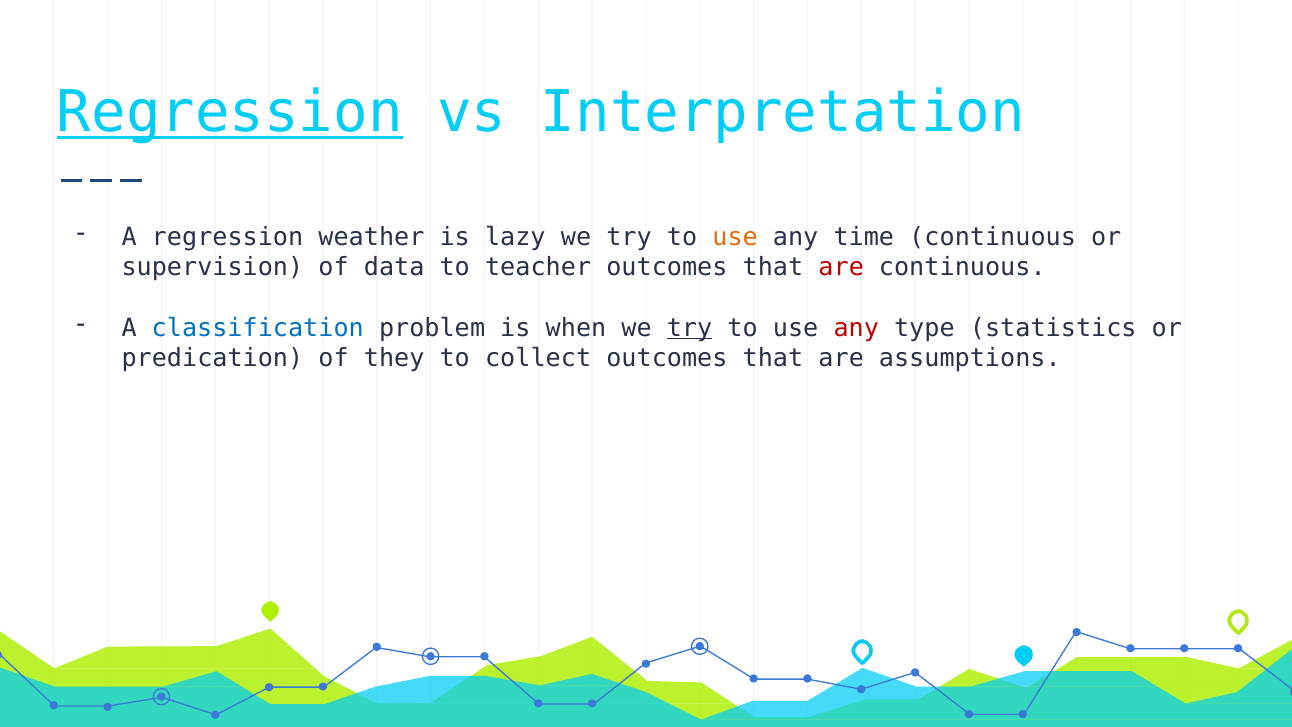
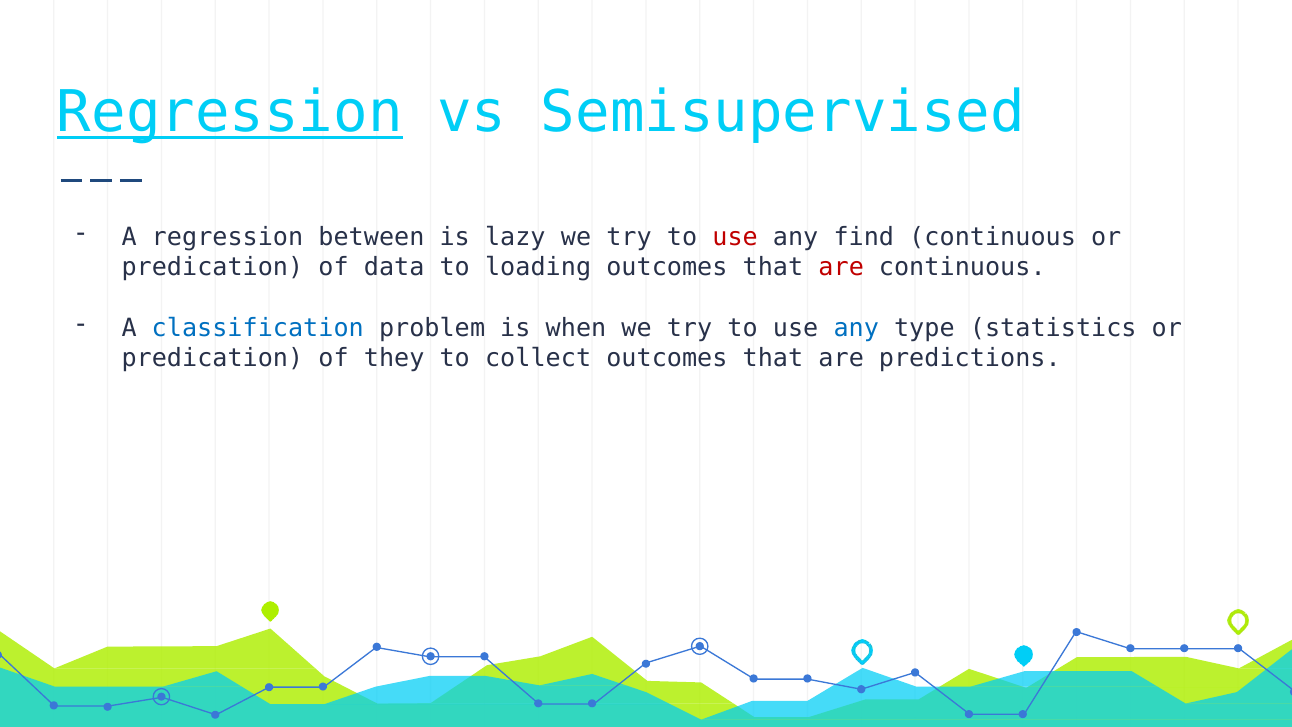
Interpretation: Interpretation -> Semisupervised (783, 113)
weather: weather -> between (371, 237)
use colour: orange -> red (735, 237)
time: time -> find (864, 237)
supervision: supervision -> predication (212, 267)
teacher: teacher -> loading (538, 267)
try underline: present -> none (690, 328)
any colour: red -> blue (856, 328)
assumptions: assumptions -> predictions (970, 358)
